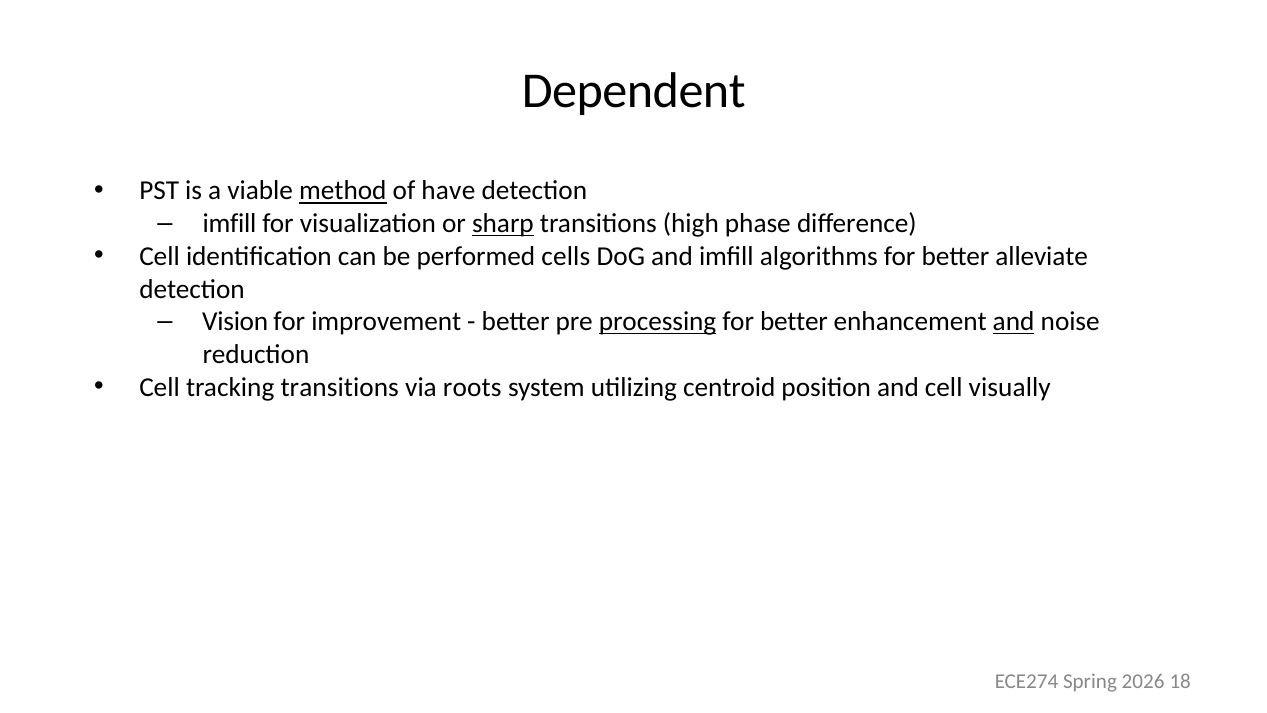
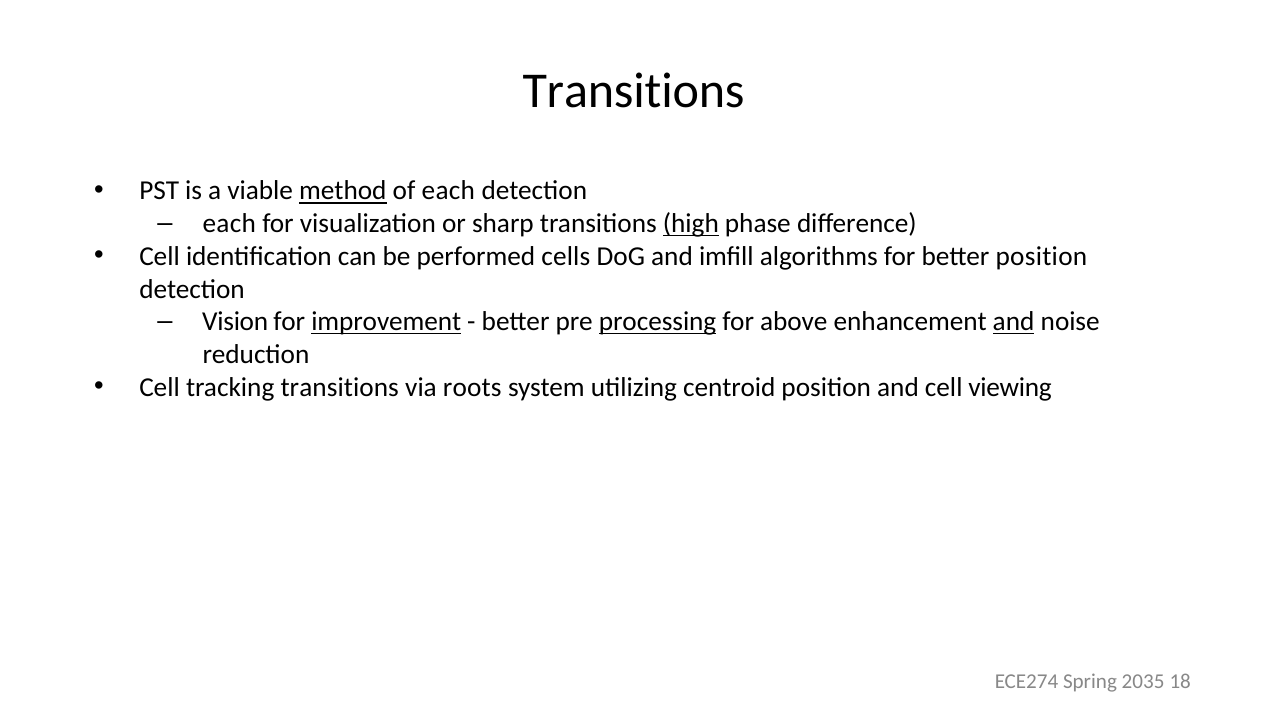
Dependent: Dependent -> Transitions (634, 91)
of have: have -> each (448, 191)
imfill: imfill -> each (229, 224)
sharp underline: present -> none (503, 224)
high underline: none -> present (691, 224)
better alleviate: alleviate -> position (1041, 256)
improvement underline: none -> present (386, 322)
better: better -> above (794, 322)
visually: visually -> viewing (1010, 387)
2026: 2026 -> 2035 (1143, 681)
